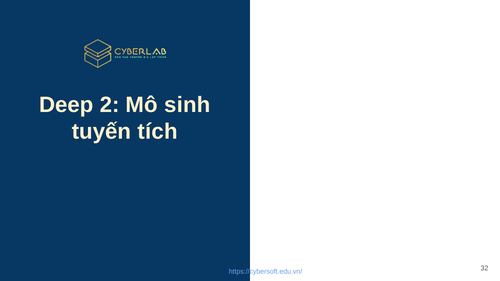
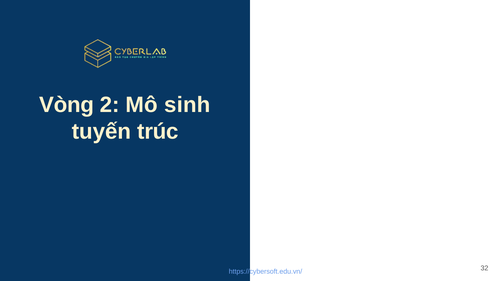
Deep: Deep -> Vòng (66, 105)
tích: tích -> trúc (158, 132)
